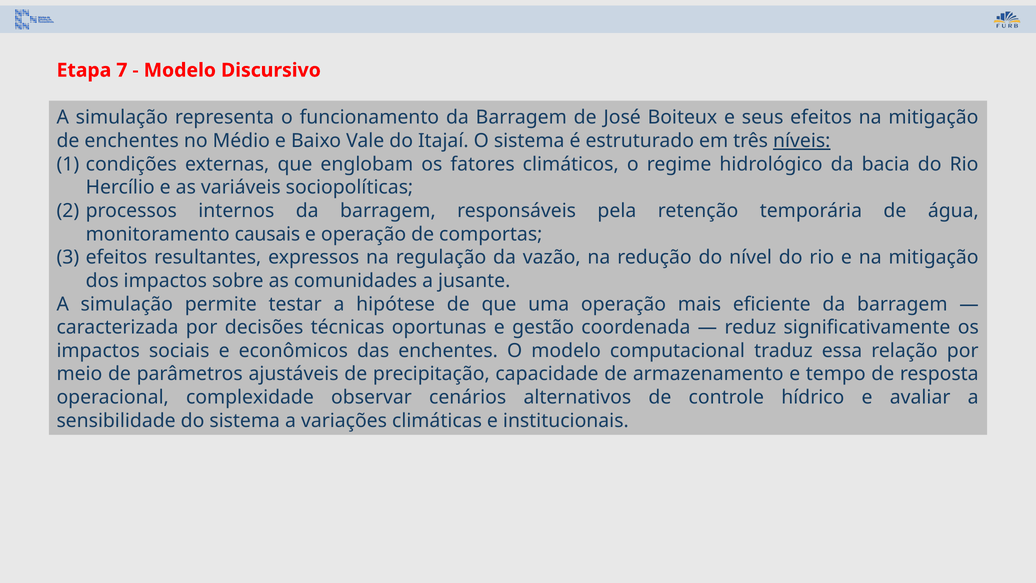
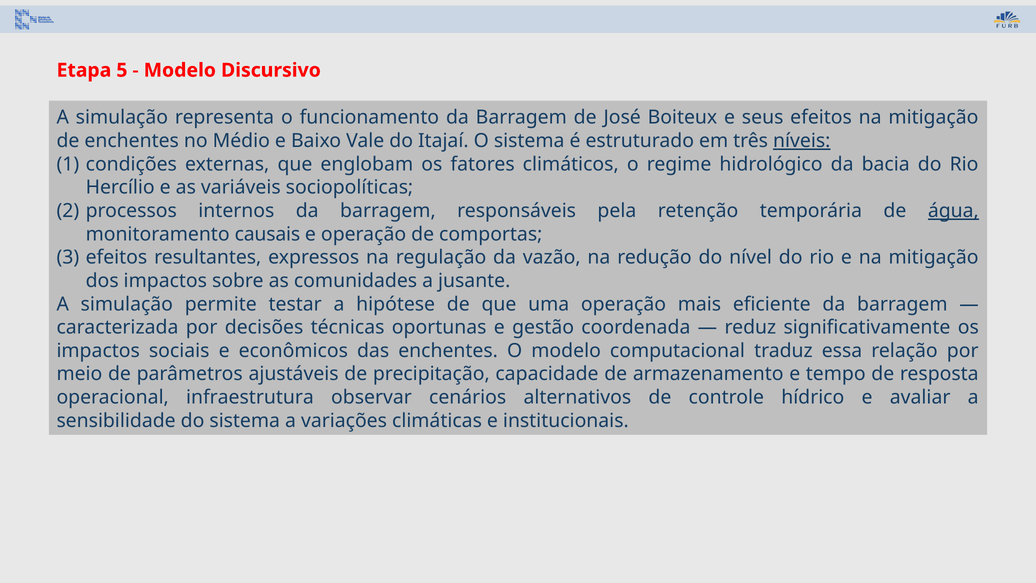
7: 7 -> 5 (122, 70)
água underline: none -> present (953, 211)
complexidade: complexidade -> infraestrutura (250, 397)
